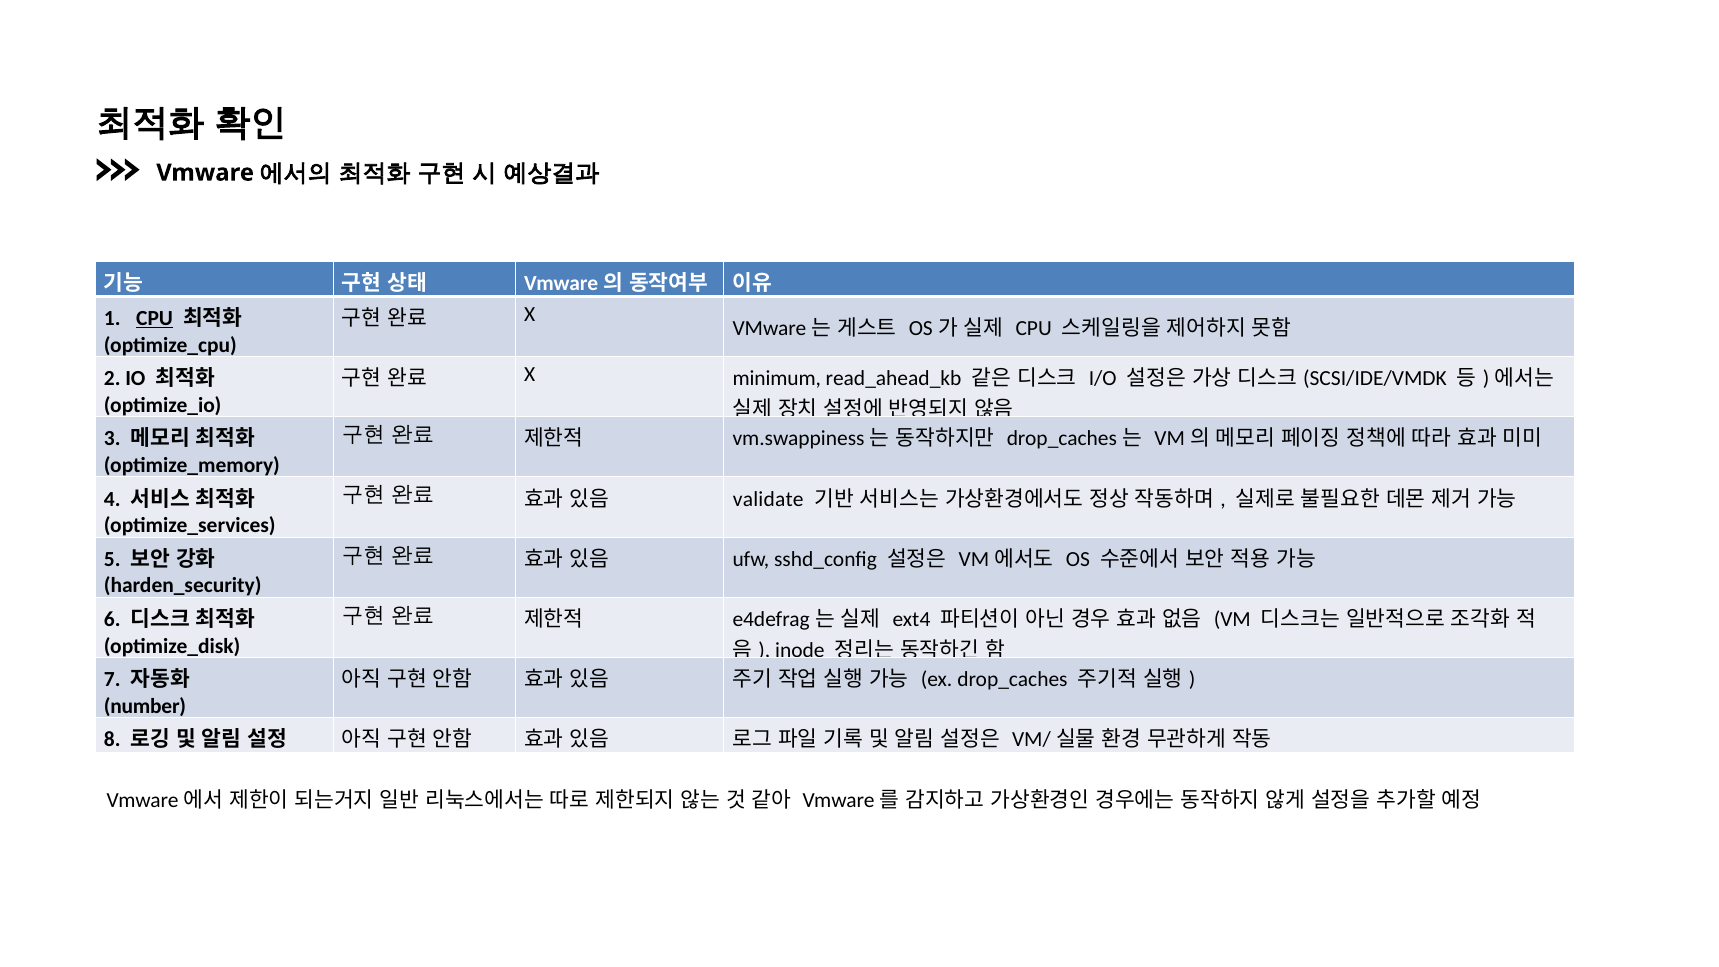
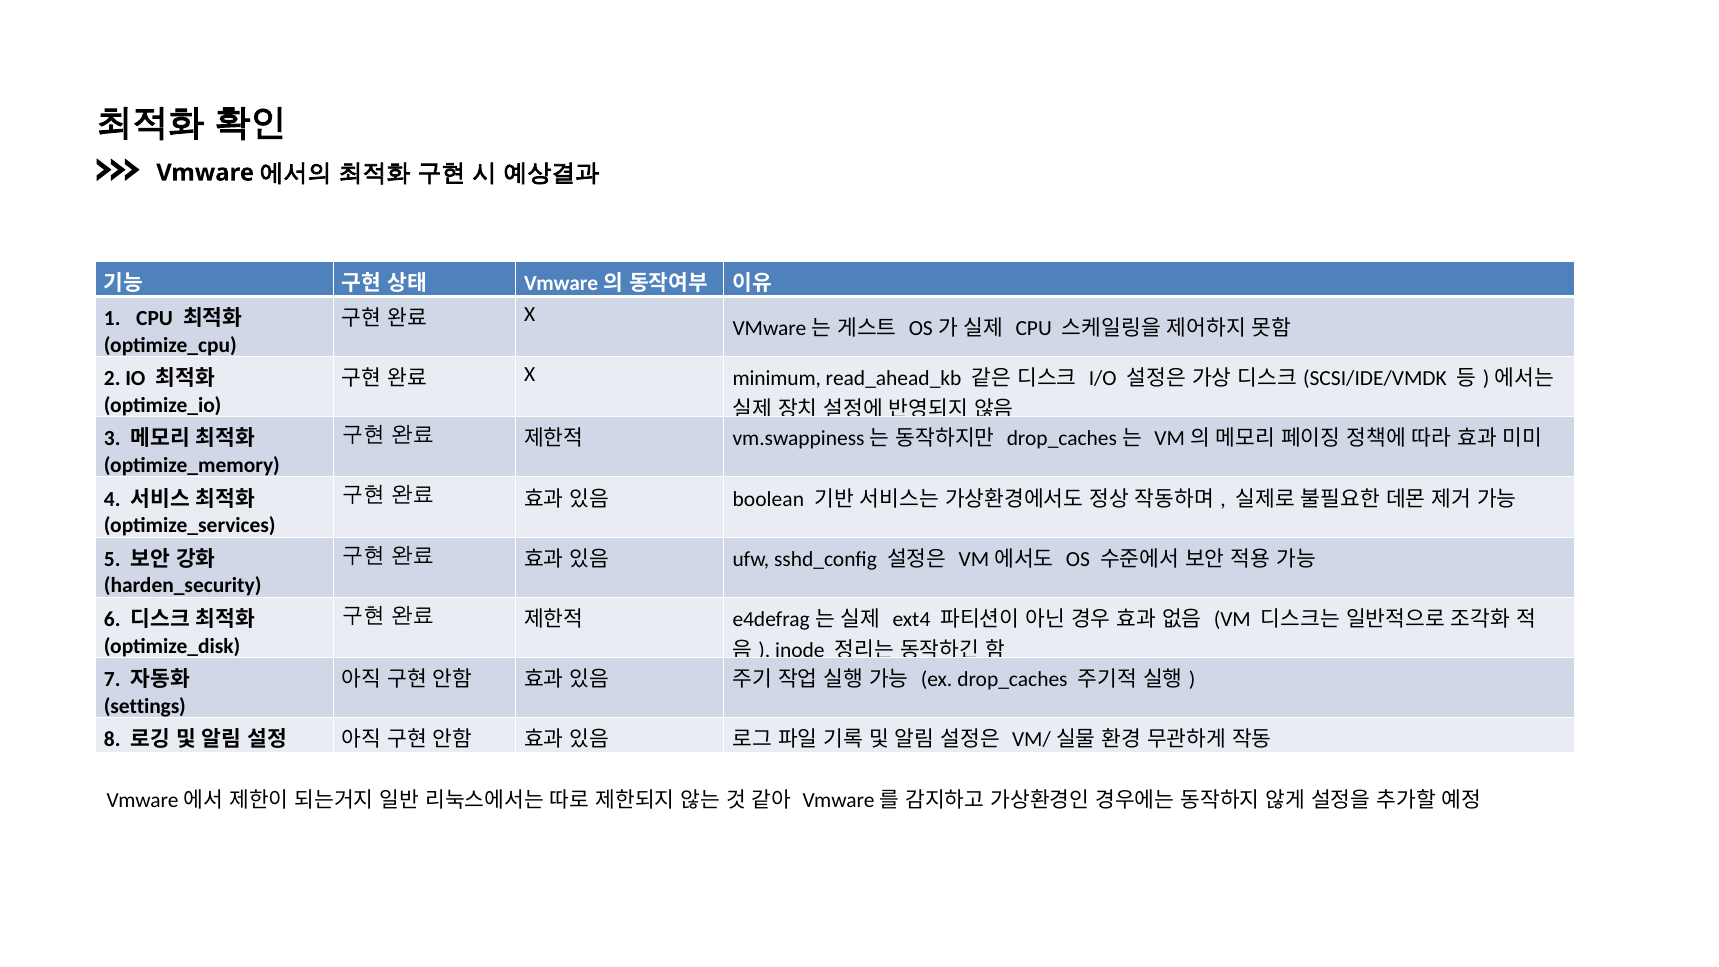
CPU underline: present -> none (155, 318)
validate: validate -> boolean (768, 499)
number: number -> settings (145, 706)
